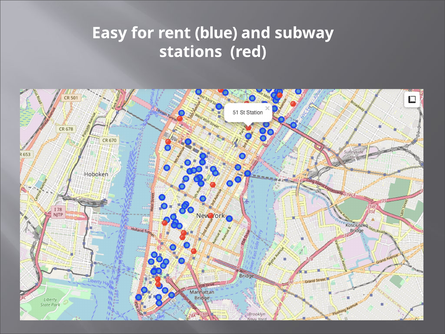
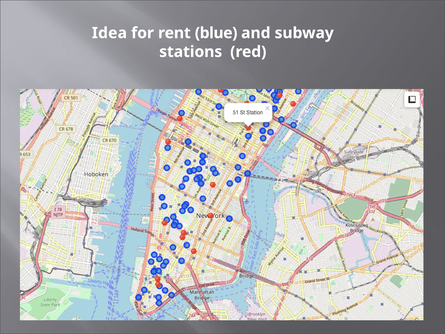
Easy: Easy -> Idea (109, 33)
